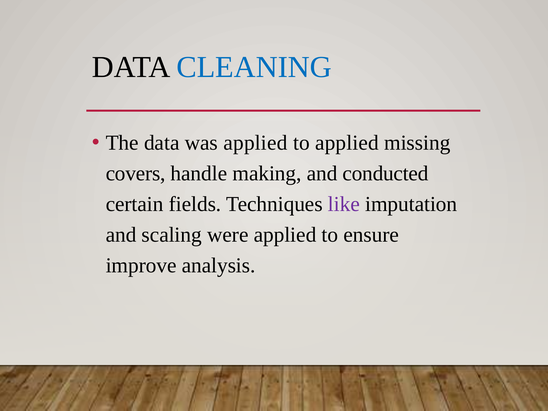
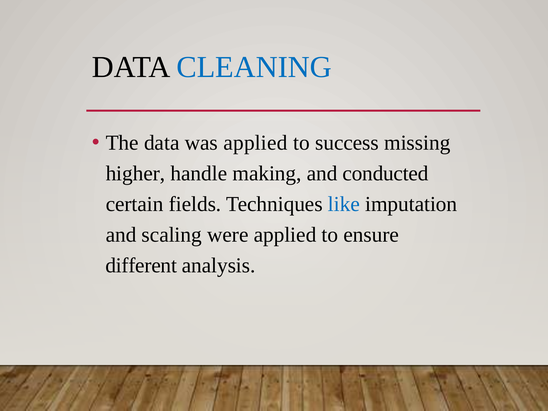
to applied: applied -> success (347, 143)
covers: covers -> higher (136, 173)
like colour: purple -> blue (344, 204)
improve: improve -> different (141, 265)
